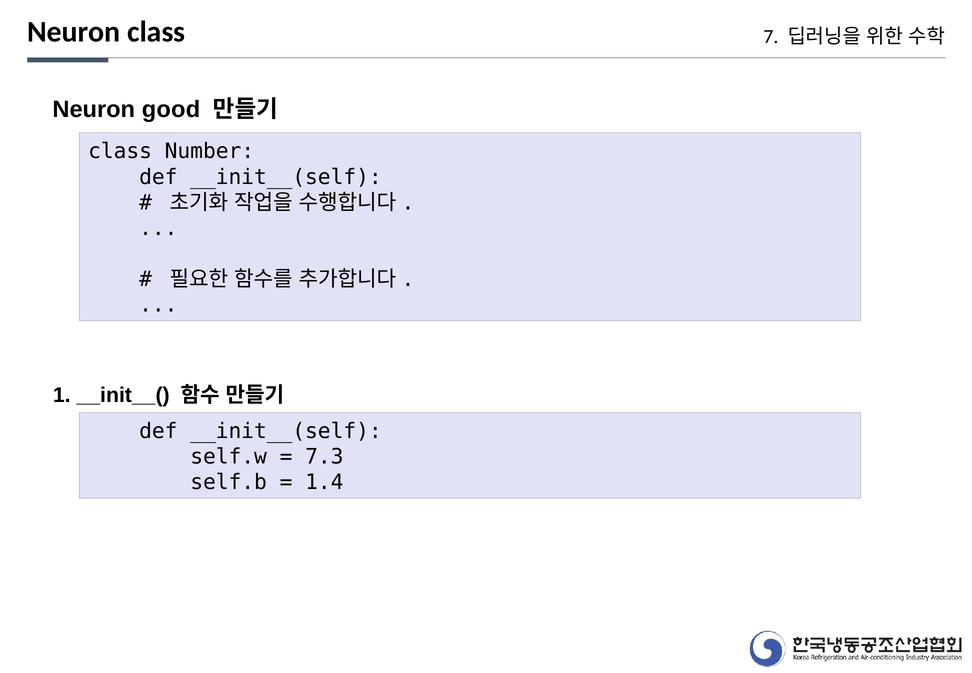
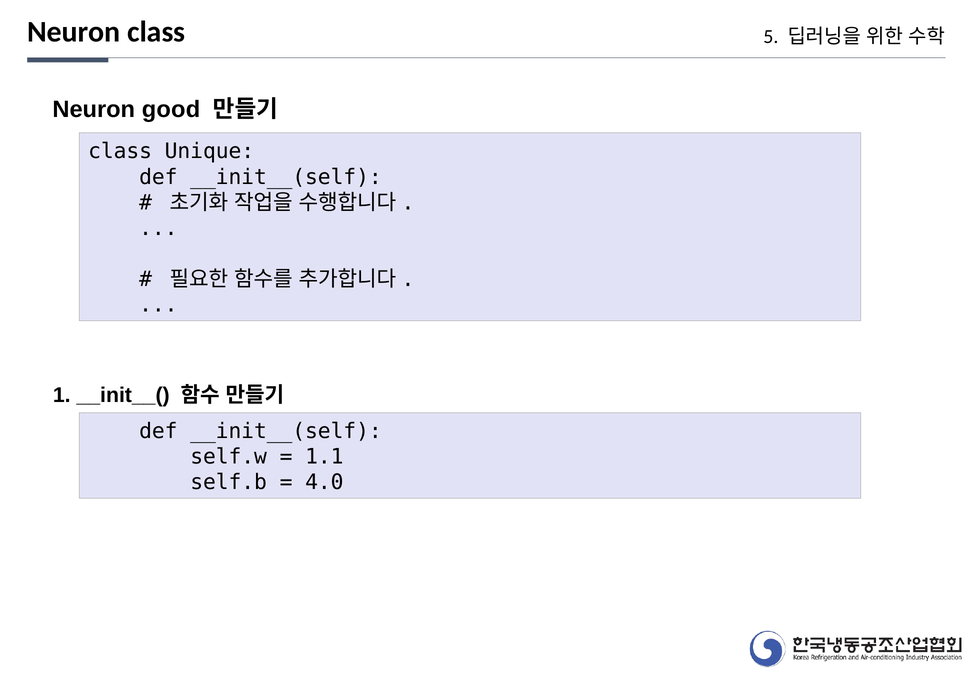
7: 7 -> 5 (771, 37)
Number: Number -> Unique (209, 151)
7.3: 7.3 -> 1.1 (324, 457)
1.4: 1.4 -> 4.0 (324, 482)
